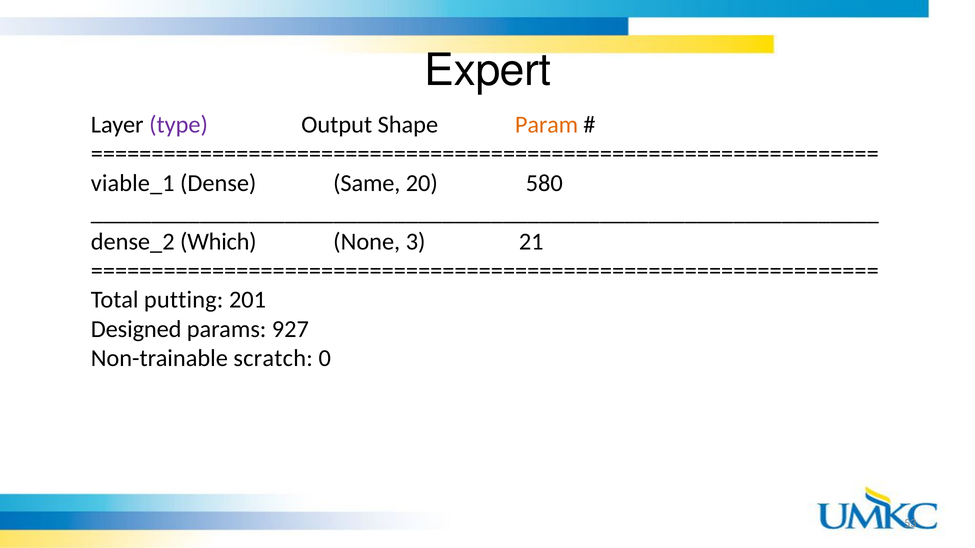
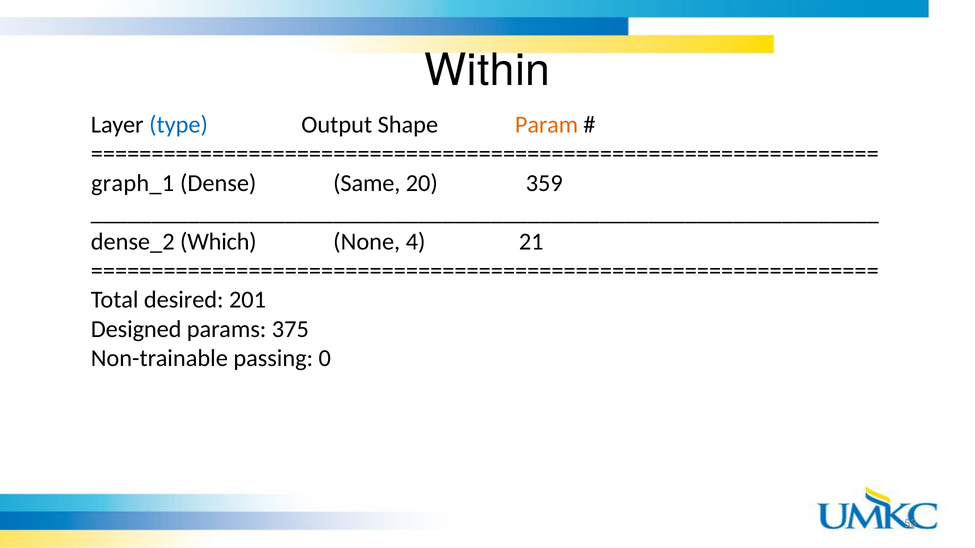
Expert: Expert -> Within (487, 71)
type colour: purple -> blue (179, 125)
viable_1: viable_1 -> graph_1 (133, 183)
580: 580 -> 359 (544, 183)
3: 3 -> 4 (416, 242)
putting: putting -> desired (184, 300)
927: 927 -> 375 (290, 329)
scratch: scratch -> passing (273, 359)
